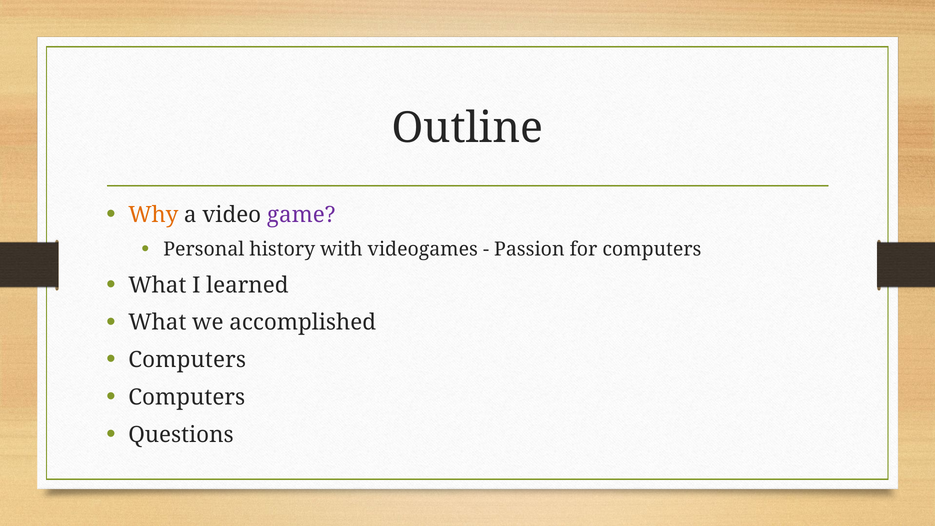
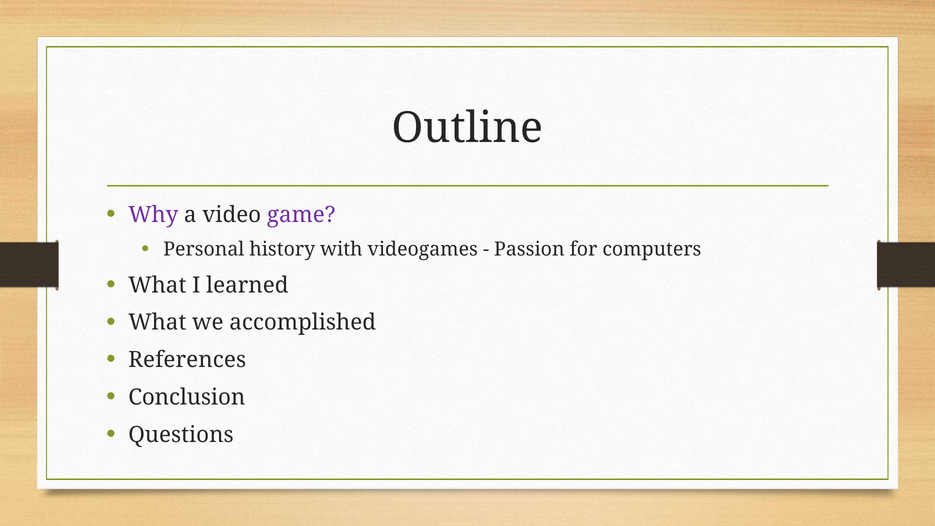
Why colour: orange -> purple (153, 215)
Computers: Computers -> References (187, 360)
Computers: Computers -> Conclusion (187, 397)
